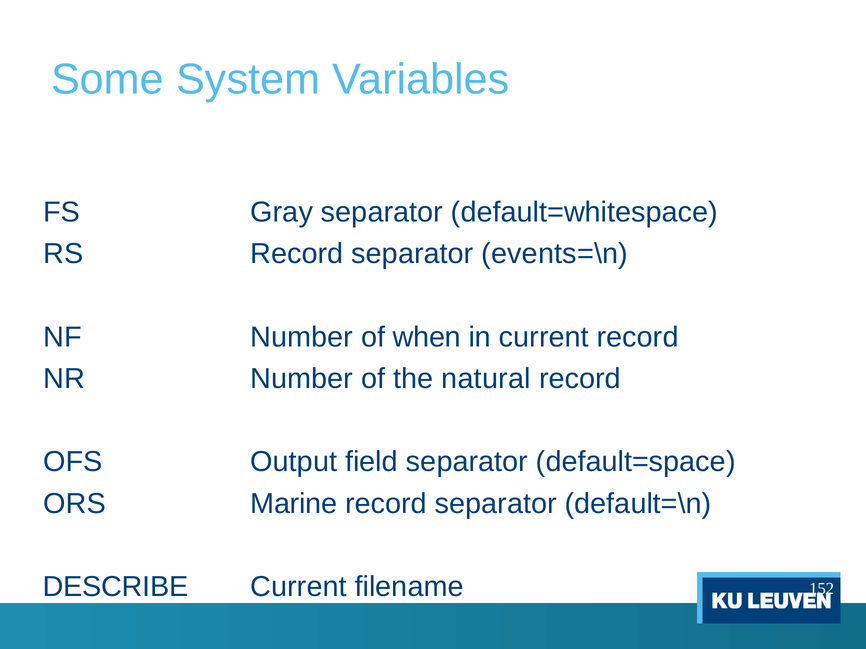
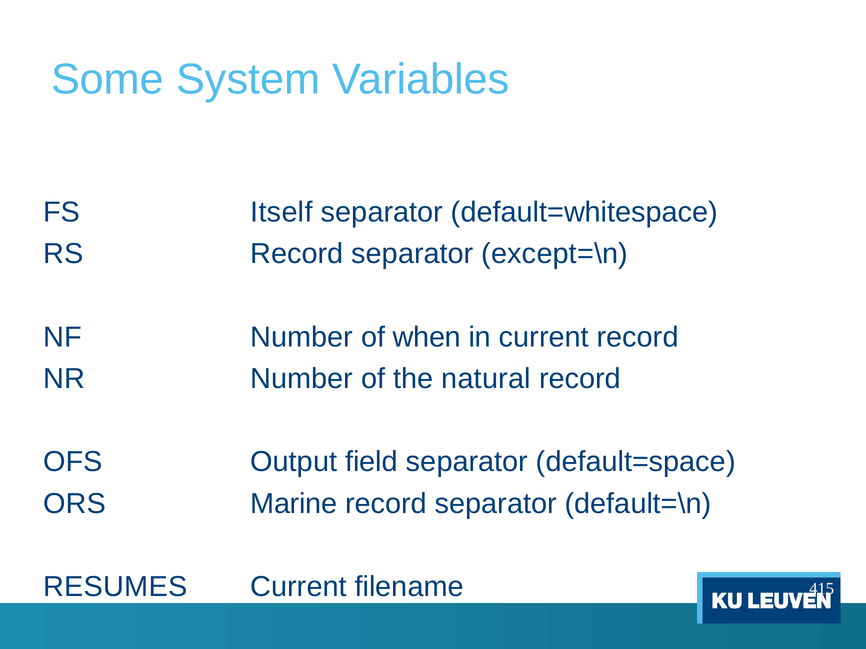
Gray: Gray -> Itself (282, 213)
events=\n: events=\n -> except=\n (555, 254)
DESCRIBE: DESCRIBE -> RESUMES (115, 587)
152: 152 -> 415 (822, 589)
